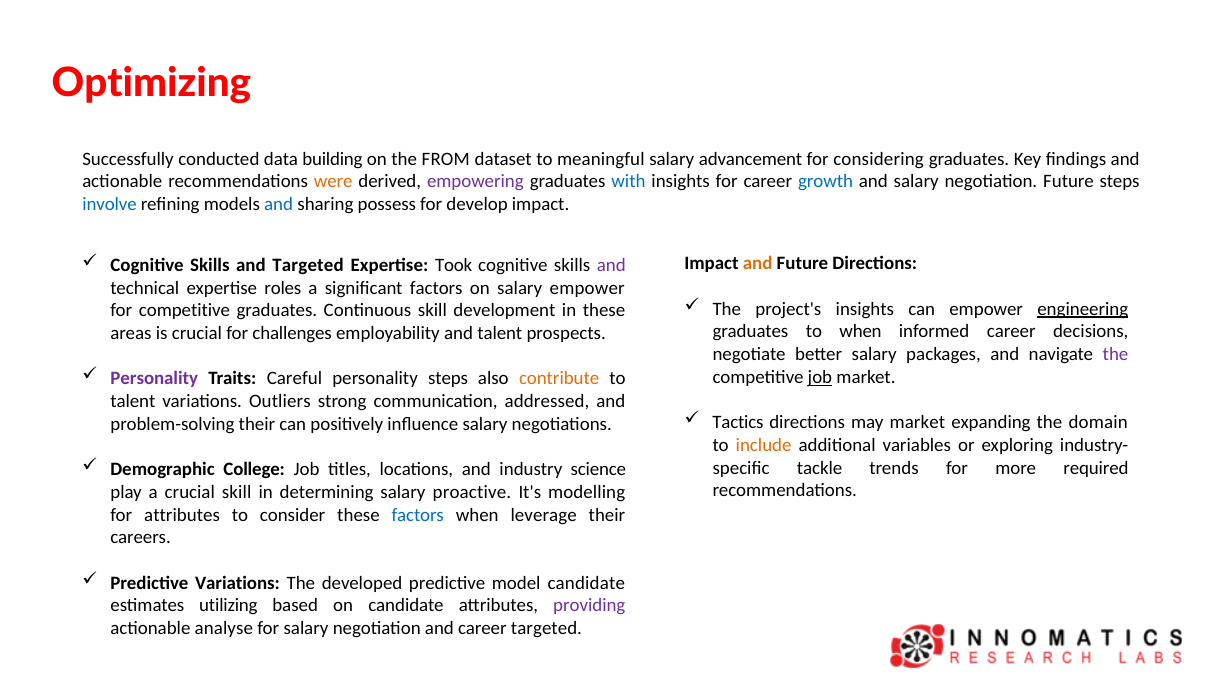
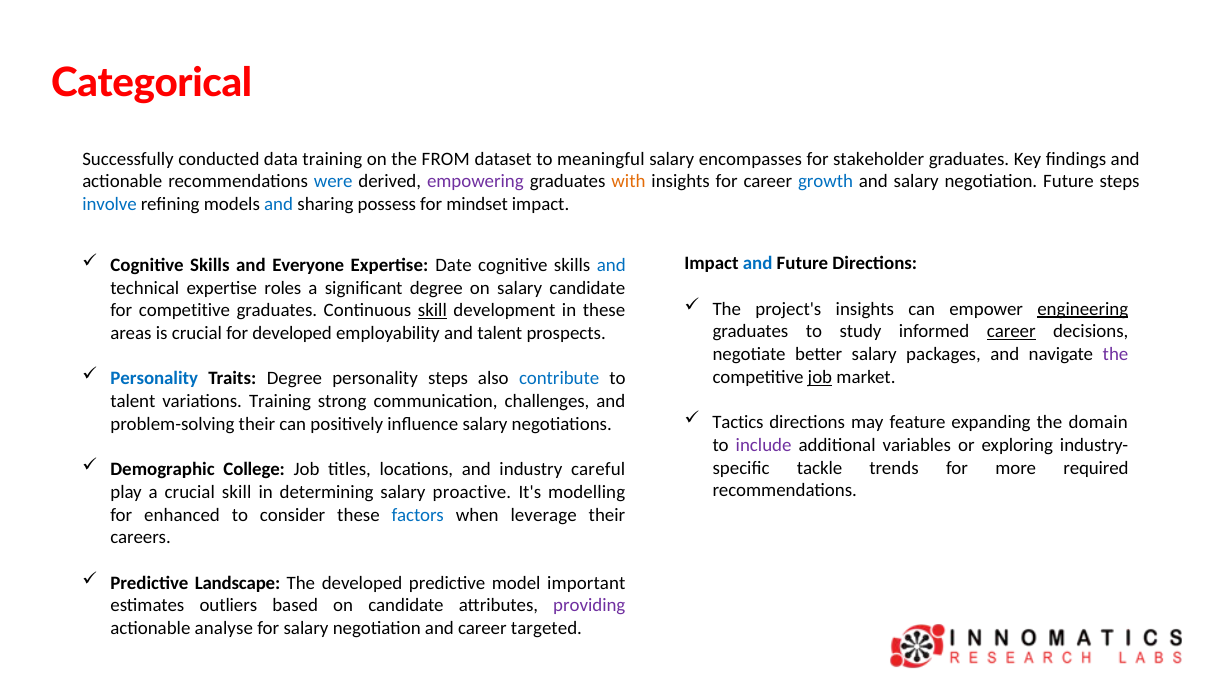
Optimizing: Optimizing -> Categorical (152, 83)
data building: building -> training (332, 159)
advancement: advancement -> encompasses (750, 159)
considering: considering -> stakeholder (879, 159)
were colour: orange -> blue (333, 182)
with colour: blue -> orange (628, 182)
develop: develop -> mindset (477, 205)
and Targeted: Targeted -> Everyone (308, 265)
Took: Took -> Date (454, 265)
and colour: purple -> blue (611, 265)
and colour: orange -> blue (758, 264)
significant factors: factors -> degree (436, 288)
salary empower: empower -> candidate (587, 288)
skill underline: none -> present (432, 311)
to when: when -> study (861, 332)
career underline: none -> present (1011, 332)
for challenges: challenges -> developed (292, 333)
Personality colour: purple -> blue (154, 379)
Traits Careful: Careful -> Degree (294, 379)
contribute colour: orange -> blue (559, 379)
variations Outliers: Outliers -> Training (280, 401)
addressed: addressed -> challenges (547, 401)
may market: market -> feature (918, 422)
include colour: orange -> purple (764, 445)
science: science -> careful (598, 470)
for attributes: attributes -> enhanced (182, 515)
Predictive Variations: Variations -> Landscape (238, 583)
model candidate: candidate -> important (586, 583)
utilizing: utilizing -> outliers (228, 606)
